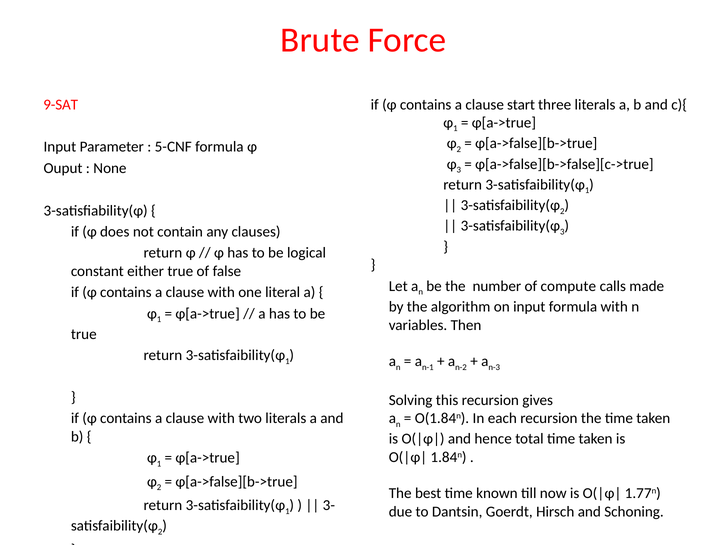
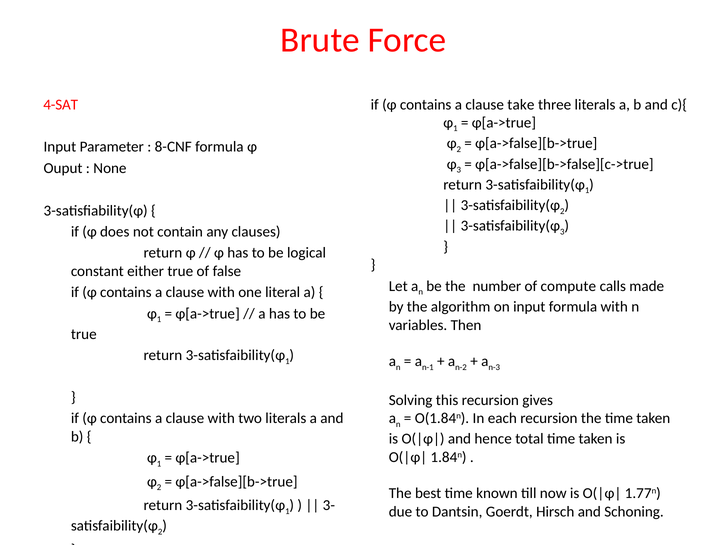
9-SAT: 9-SAT -> 4-SAT (61, 105)
start: start -> take (521, 105)
5-CNF: 5-CNF -> 8-CNF (173, 147)
